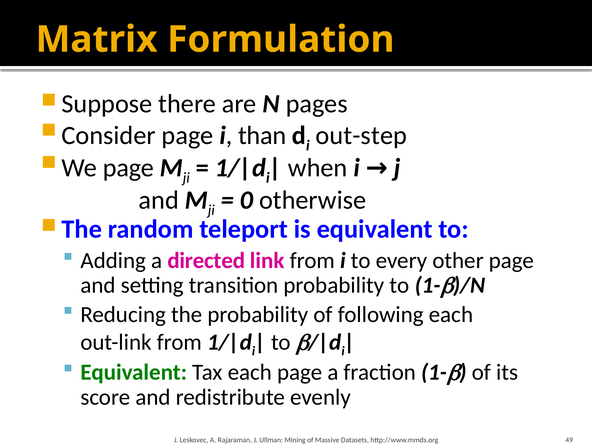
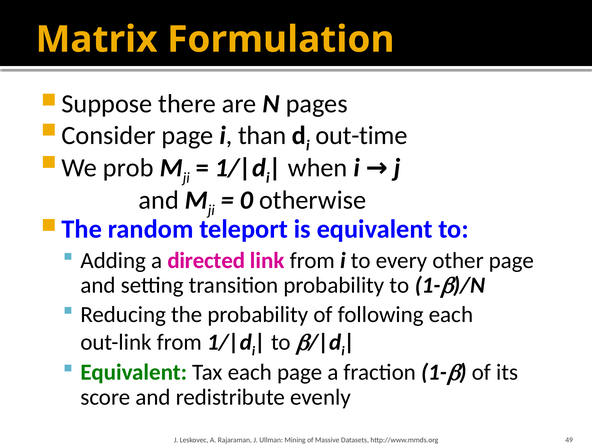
out-step: out-step -> out-time (361, 135)
We page: page -> prob (128, 168)
